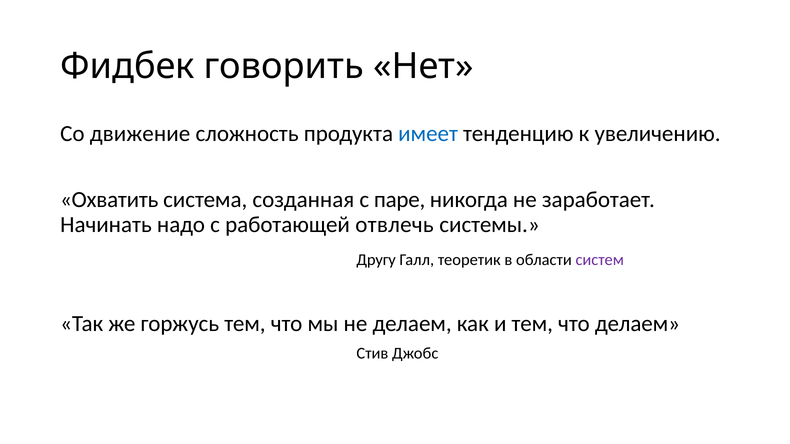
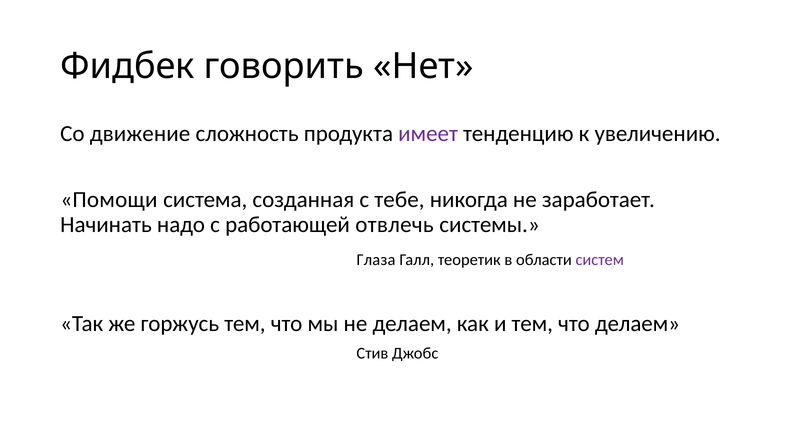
имеет colour: blue -> purple (428, 134)
Охватить: Охватить -> Помощи (109, 200)
паре: паре -> тебе (399, 200)
Другу: Другу -> Глаза (376, 260)
